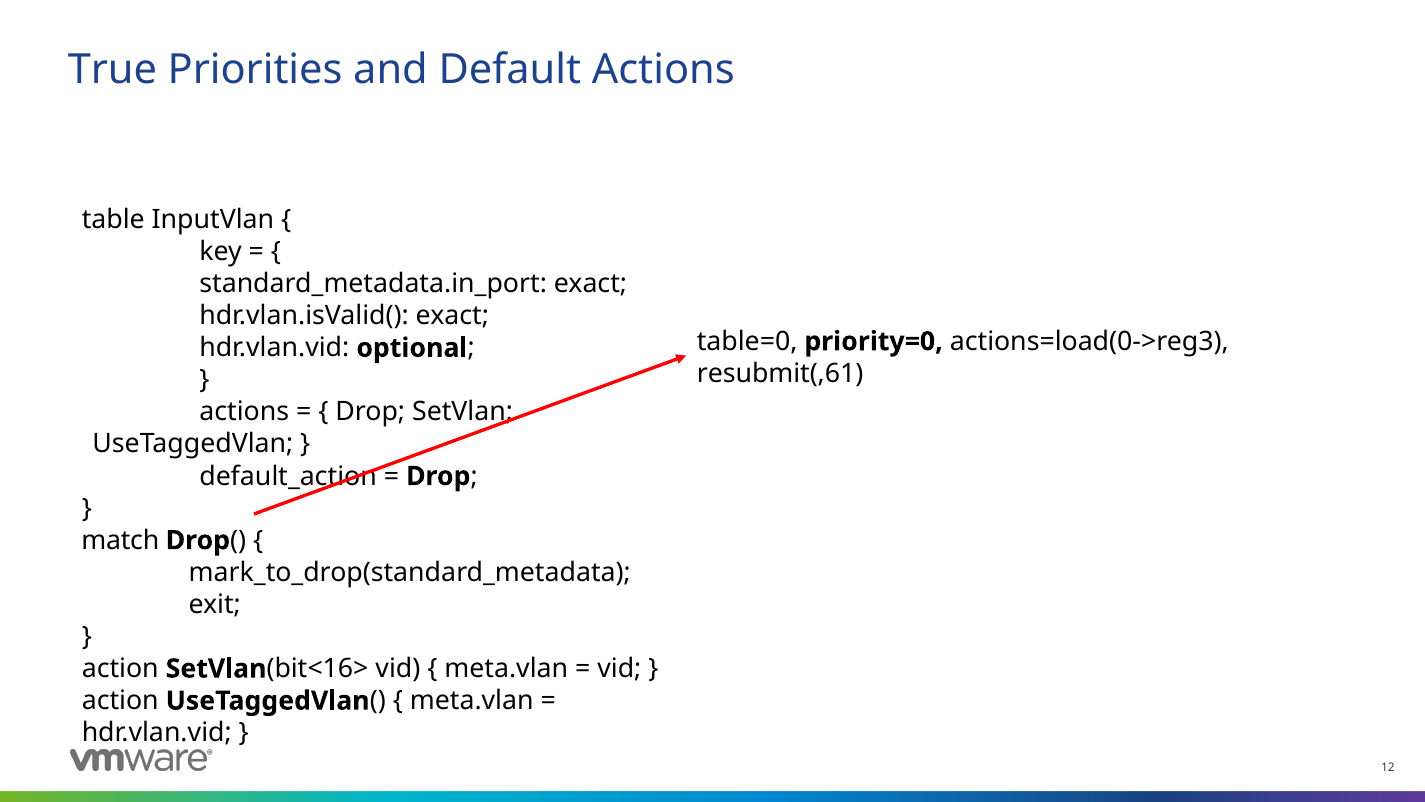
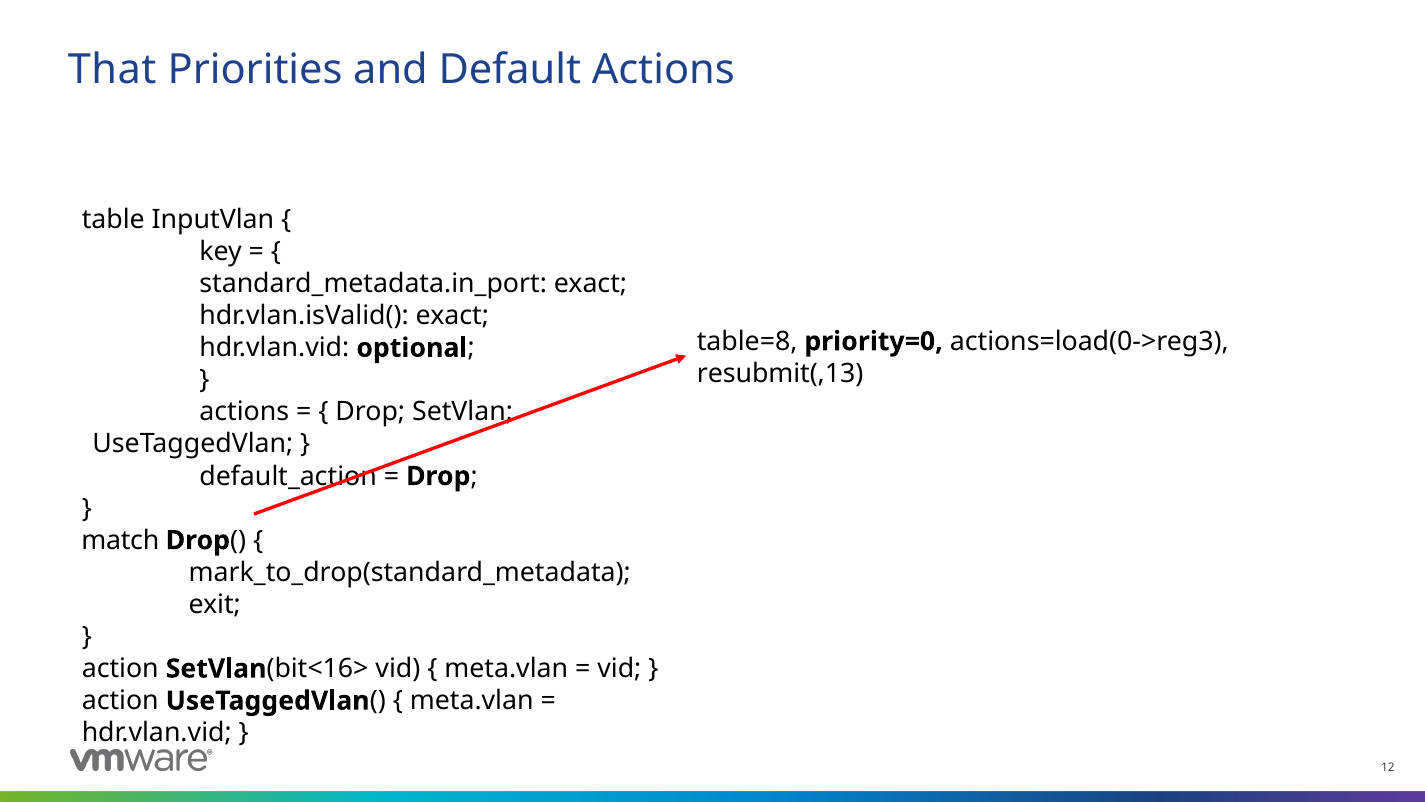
True: True -> That (112, 70)
table=0: table=0 -> table=8 (747, 341)
resubmit(,61: resubmit(,61 -> resubmit(,13 (780, 373)
